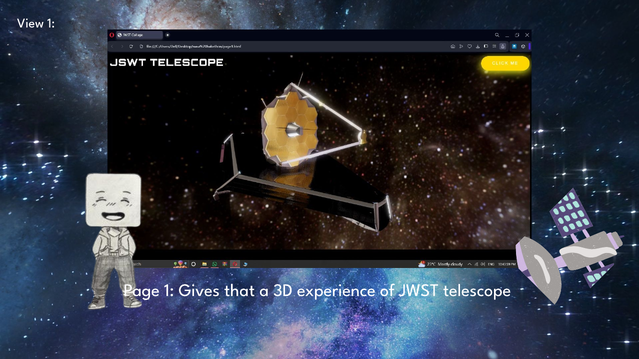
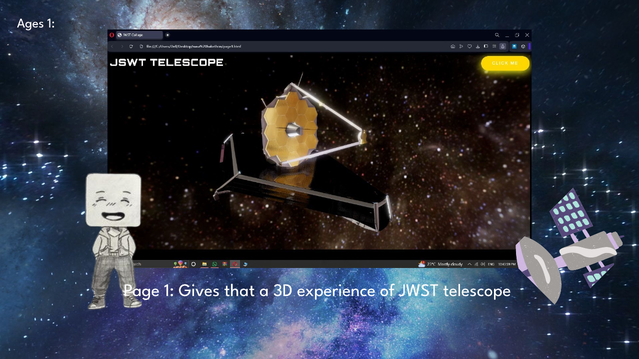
View: View -> Ages (30, 23)
